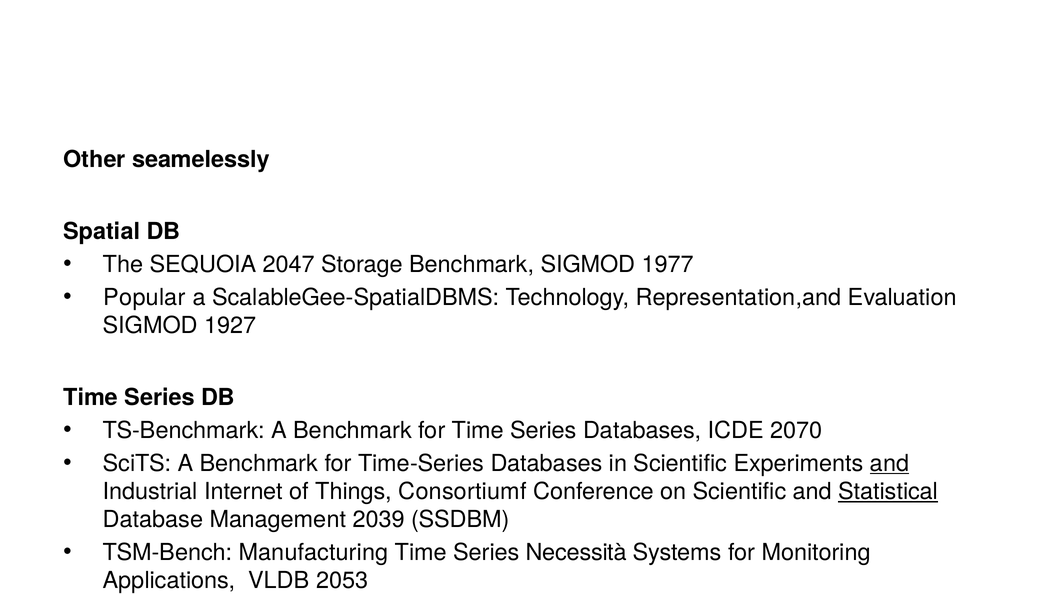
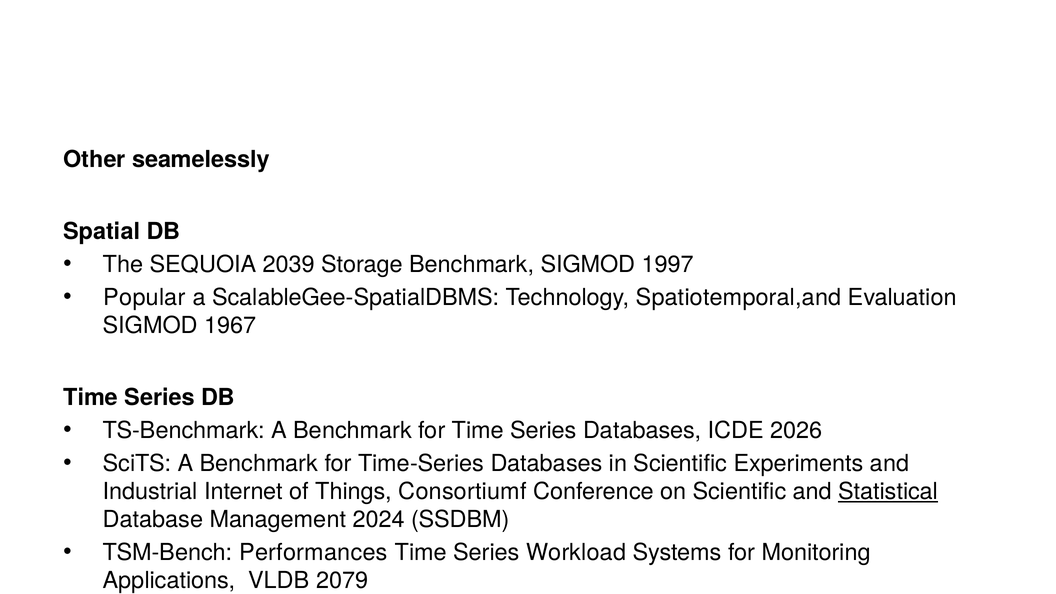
2047: 2047 -> 2039 (289, 265)
1977: 1977 -> 1997 (668, 265)
Representation,and: Representation,and -> Spatiotemporal,and (739, 297)
1927: 1927 -> 1967 (230, 326)
2070: 2070 -> 2026 (796, 431)
and underline: present -> none (890, 463)
Management 2039: 2039 -> 2024 (379, 520)
Manufacturing: Manufacturing -> Performances (313, 553)
Series Necessità: Necessità -> Workload (576, 553)
2053: 2053 -> 2079 (342, 581)
